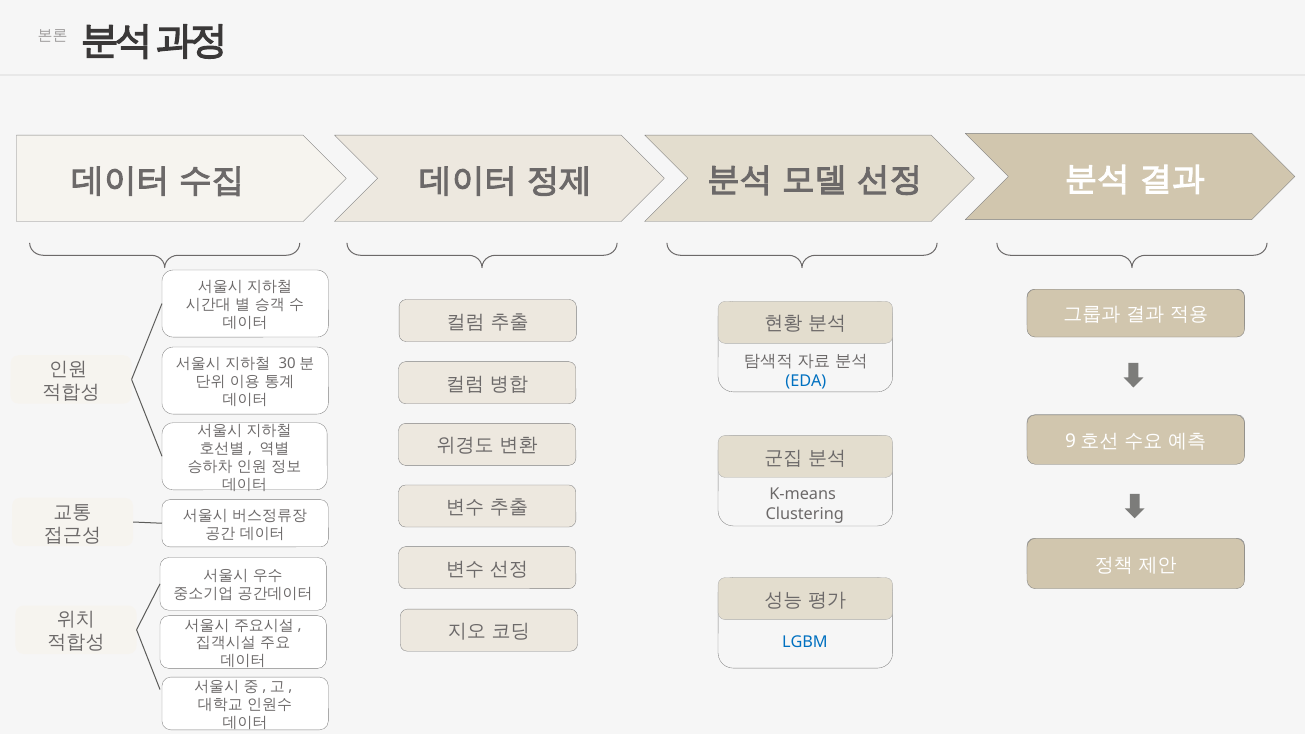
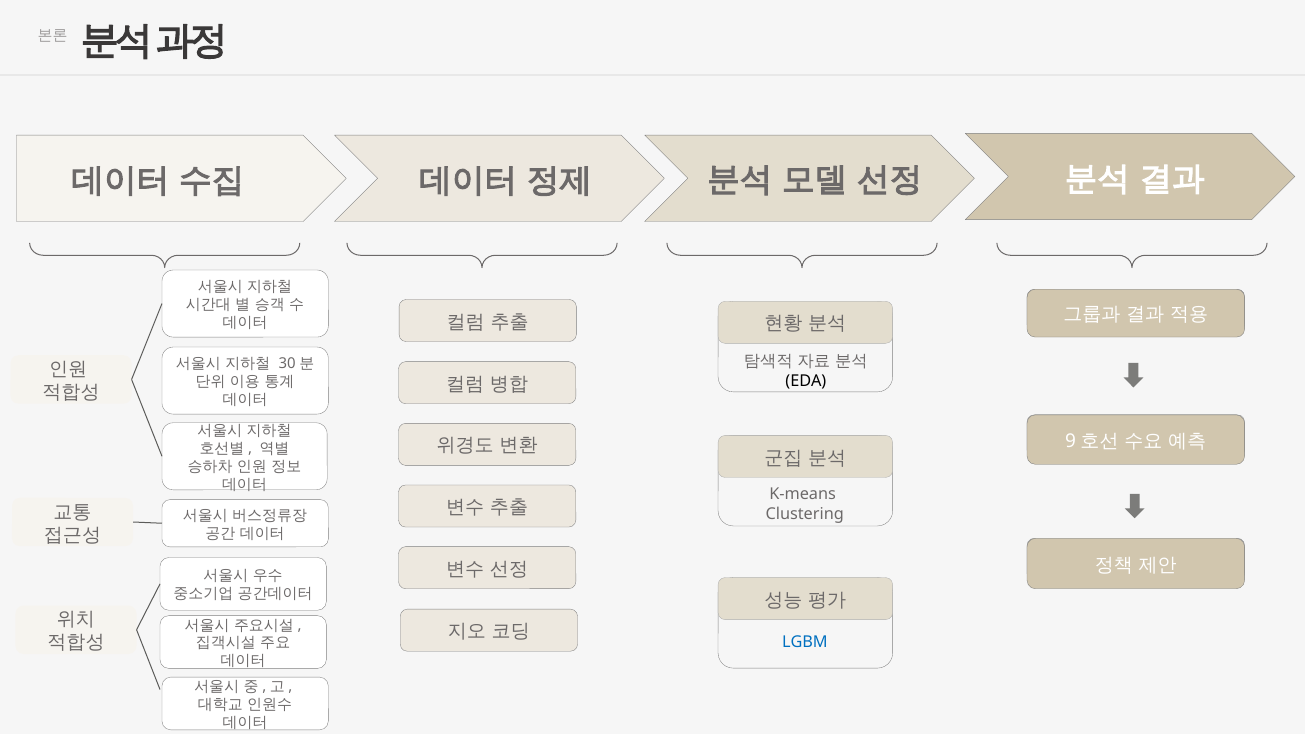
EDA colour: blue -> black (806, 381)
